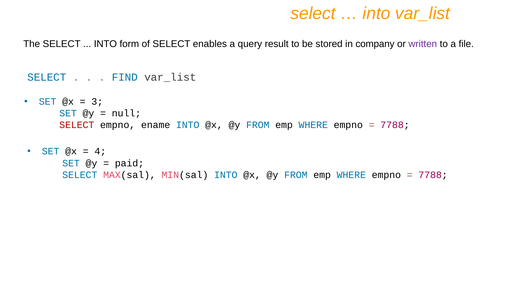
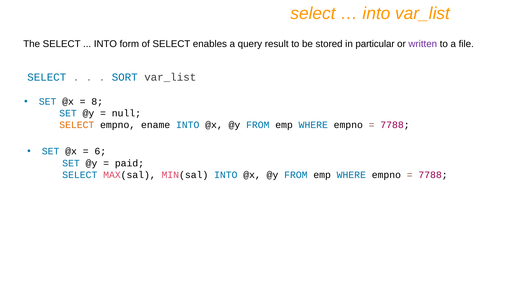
company: company -> particular (375, 44)
FIND: FIND -> SORT (125, 77)
3: 3 -> 8 (97, 102)
SELECT colour: red -> orange (77, 125)
4: 4 -> 6 (100, 151)
